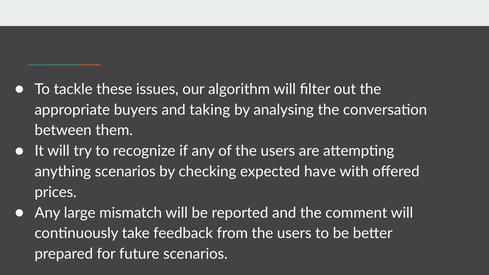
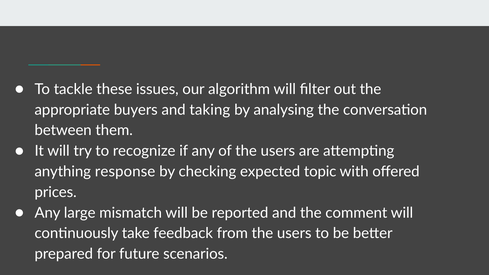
anything scenarios: scenarios -> response (125, 172)
have: have -> topic (320, 172)
